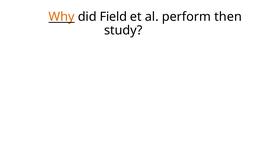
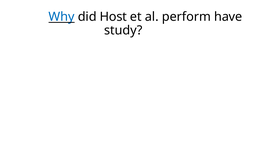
Why colour: orange -> blue (62, 17)
Field: Field -> Host (113, 17)
then: then -> have (228, 17)
